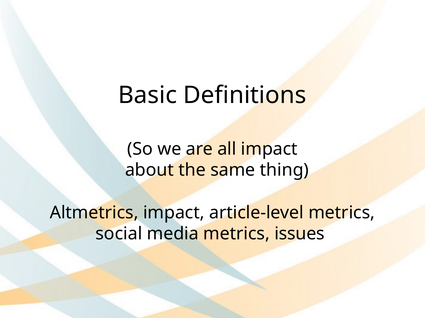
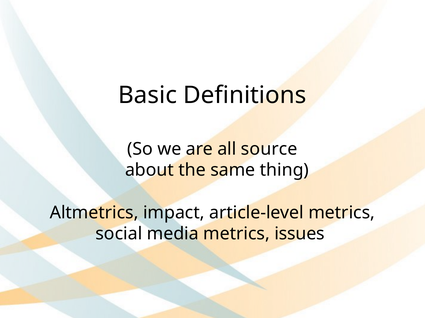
all impact: impact -> source (269, 149)
